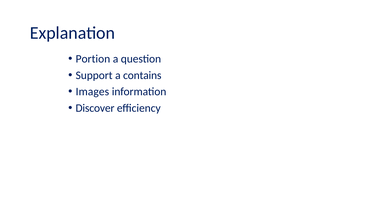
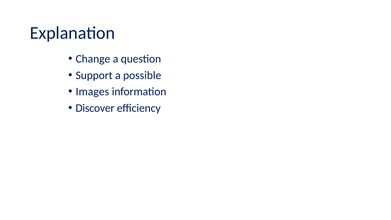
Portion: Portion -> Change (93, 59)
contains: contains -> possible (142, 75)
